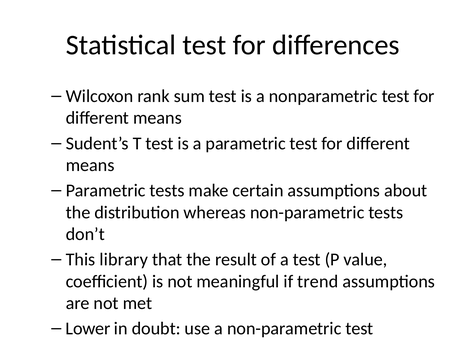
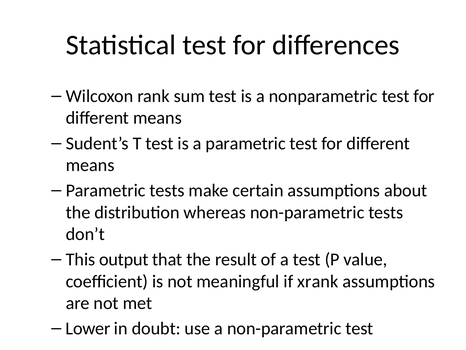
library: library -> output (124, 259)
trend: trend -> xrank (318, 281)
